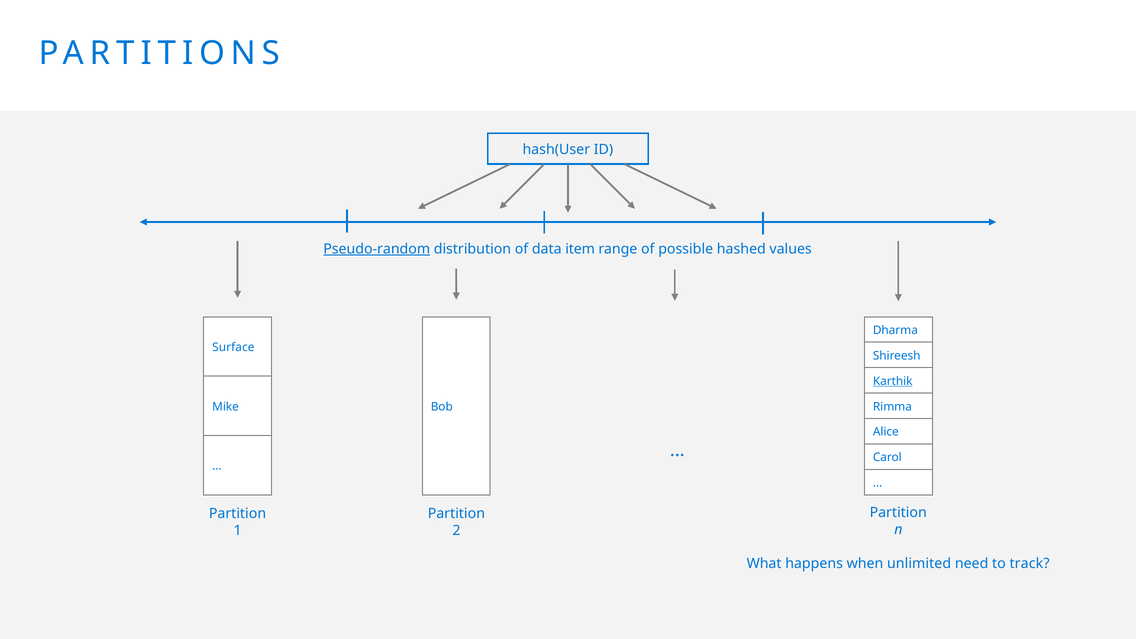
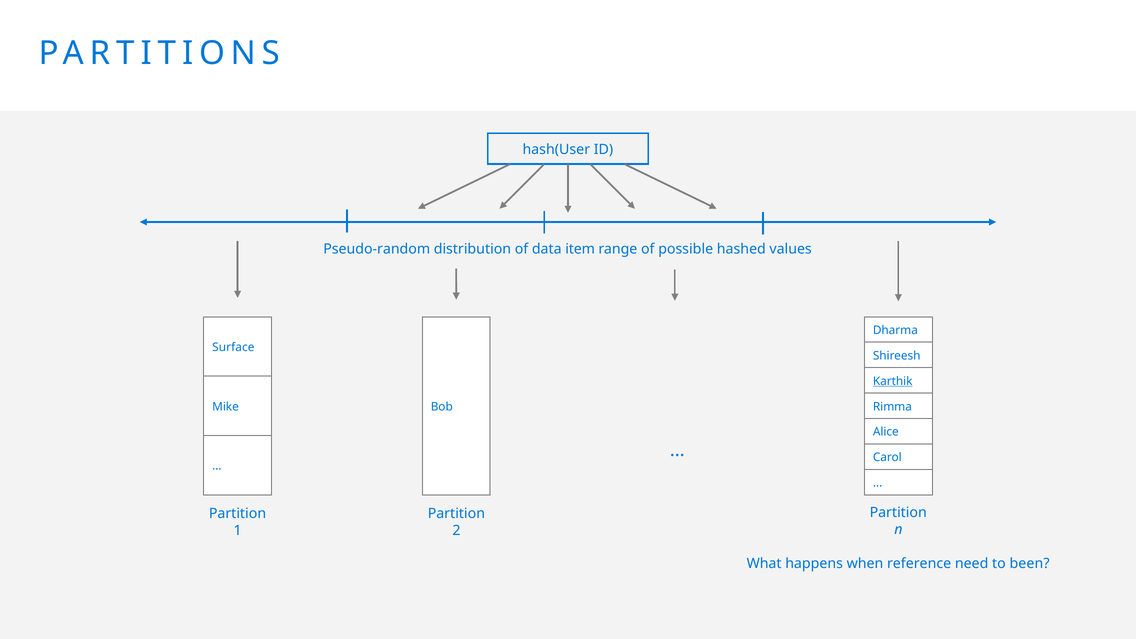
Pseudo-random underline: present -> none (377, 249)
unlimited: unlimited -> reference (919, 564)
track: track -> been (1030, 564)
